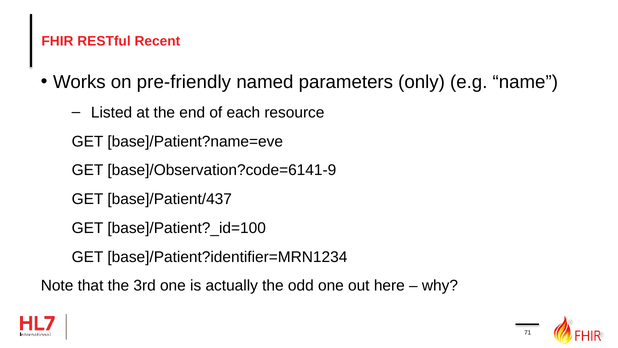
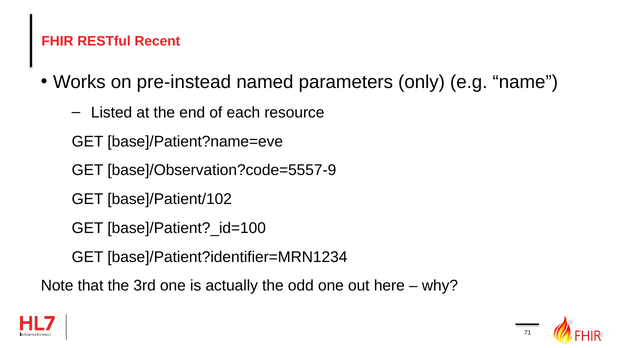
pre-friendly: pre-friendly -> pre-instead (184, 82)
base]/Observation?code=6141-9: base]/Observation?code=6141-9 -> base]/Observation?code=5557-9 (222, 170)
base]/Patient/437: base]/Patient/437 -> base]/Patient/102 (170, 199)
